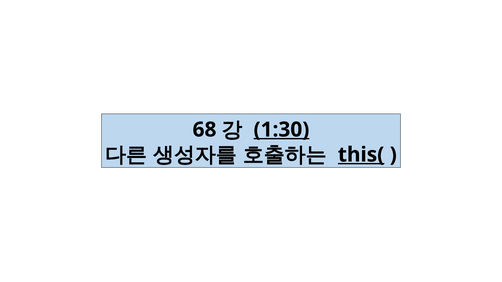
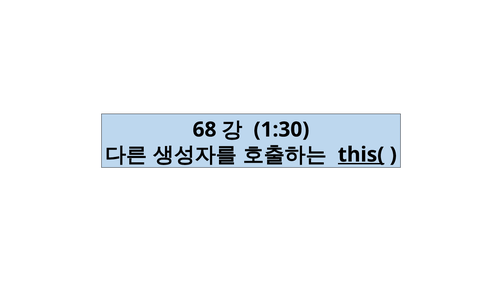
1:30 underline: present -> none (281, 130)
